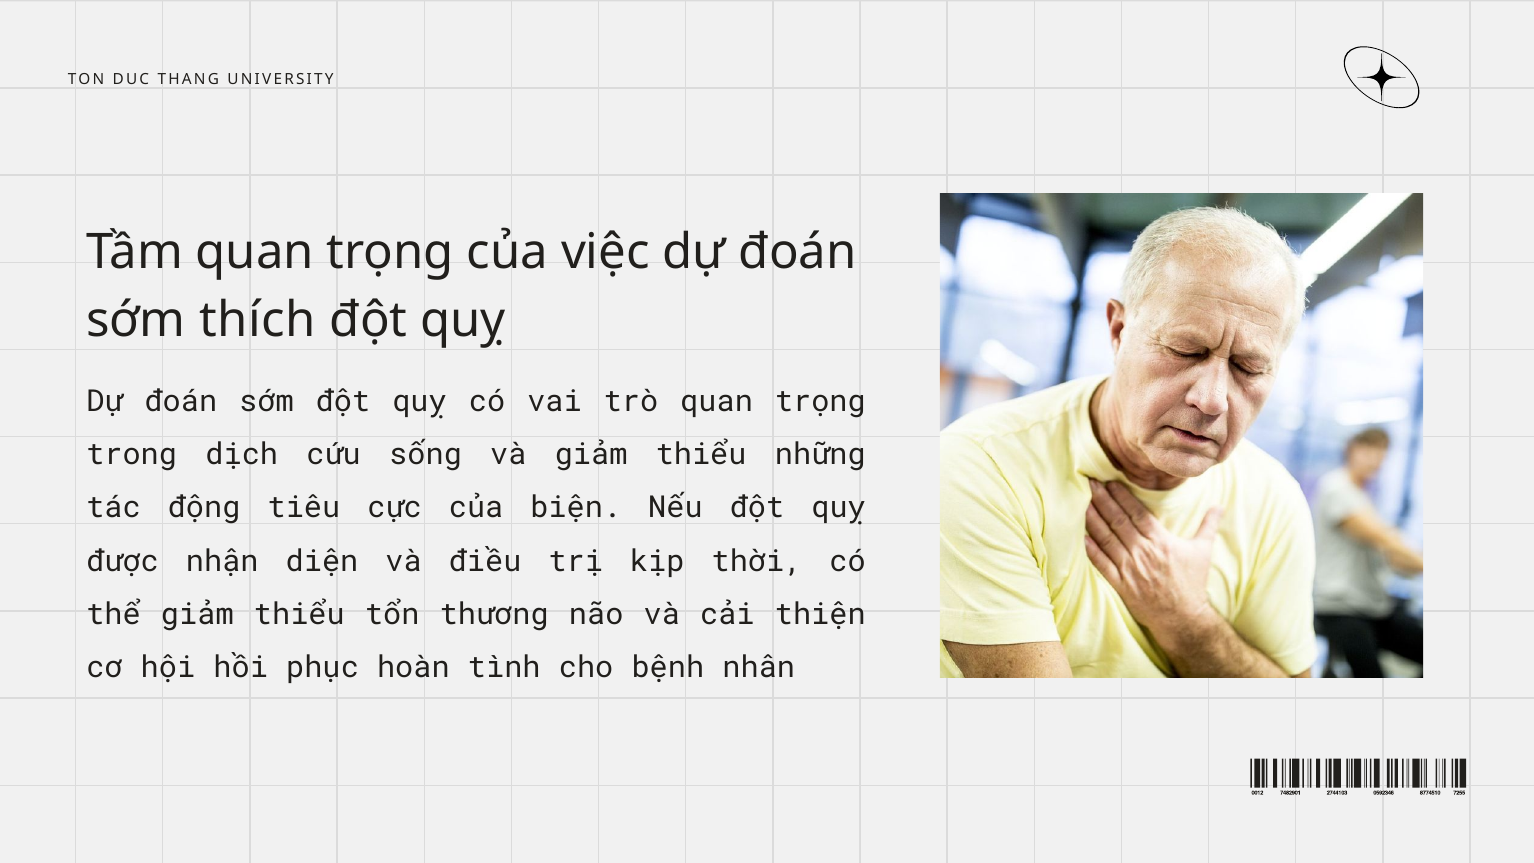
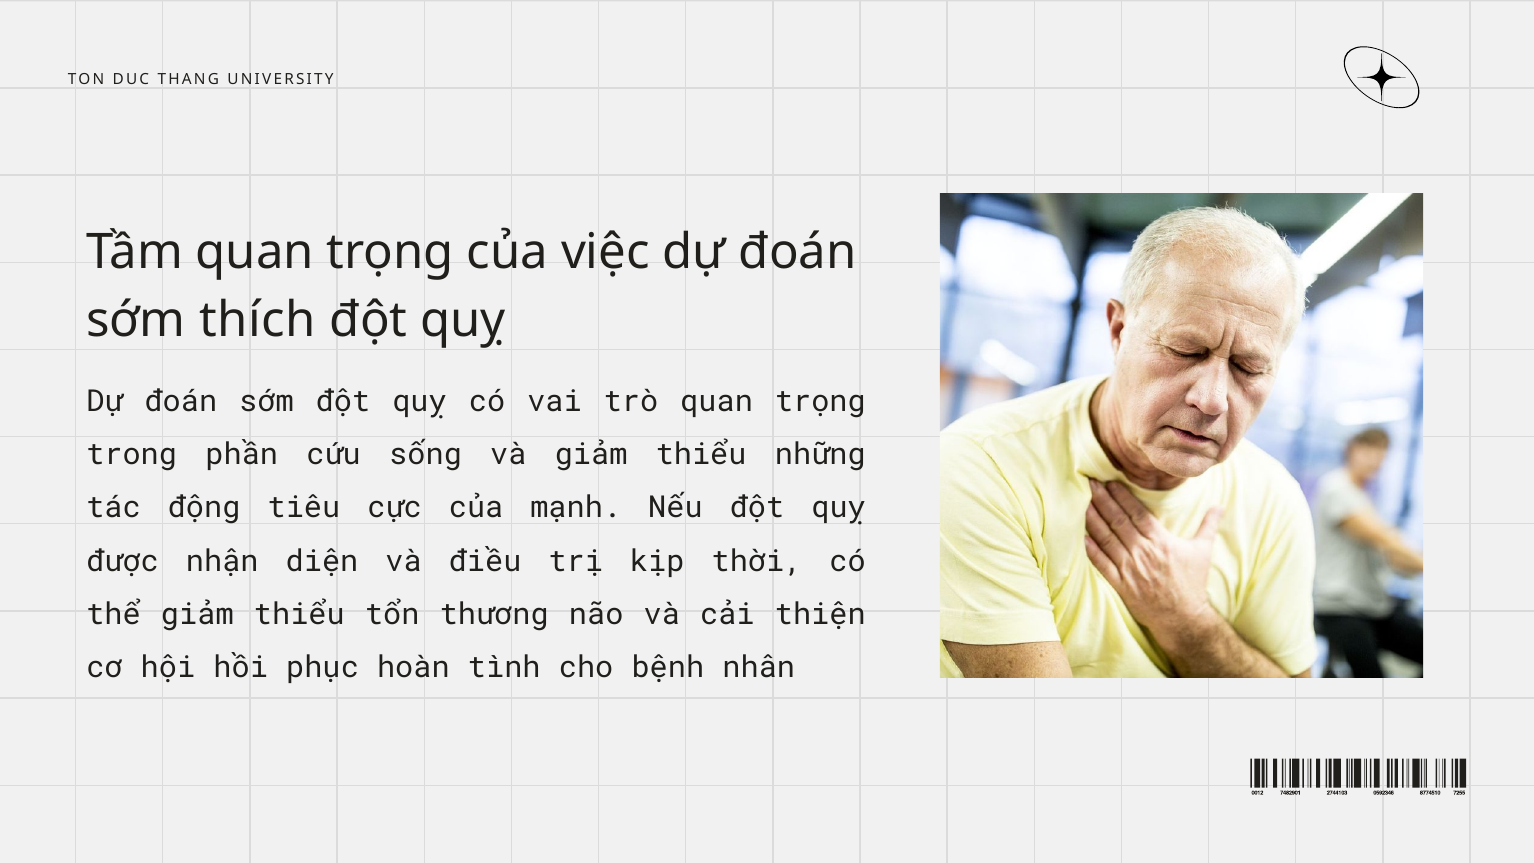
dịch: dịch -> phần (242, 455)
biện: biện -> mạnh (576, 508)
